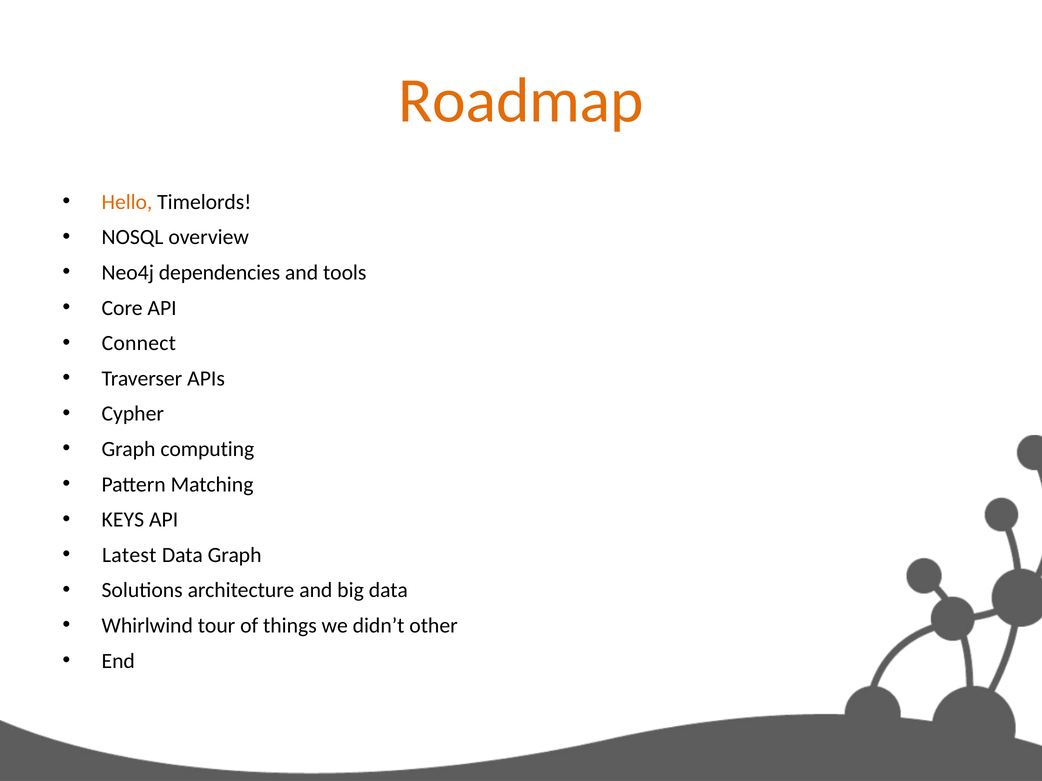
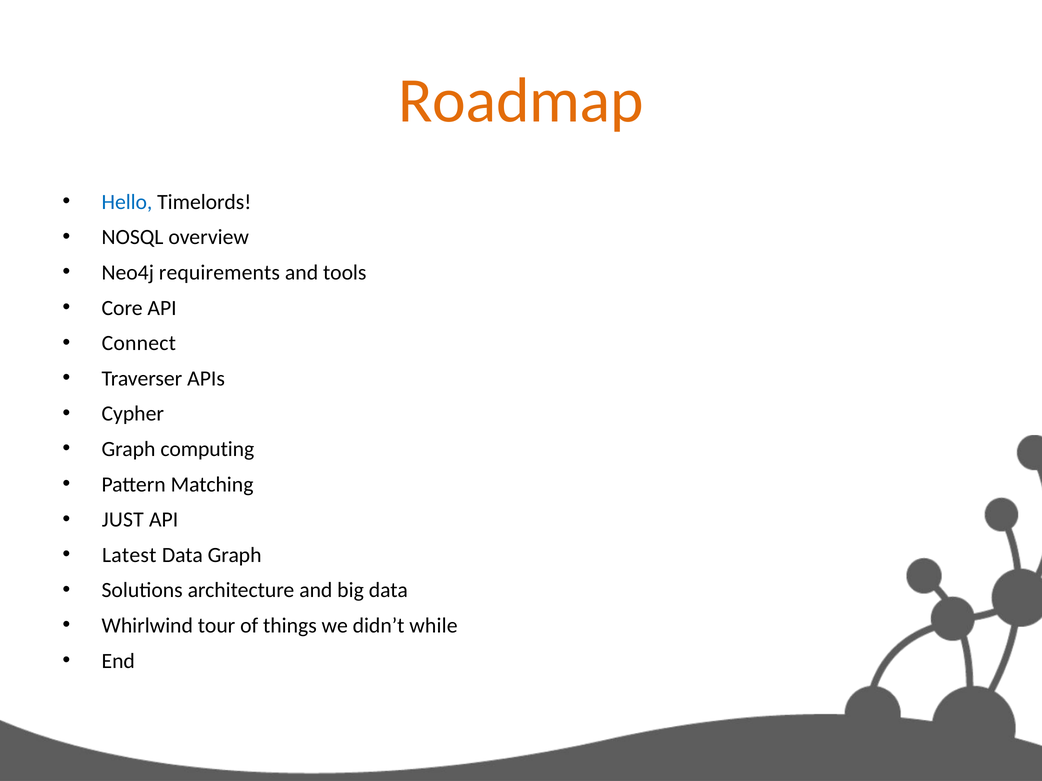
Hello colour: orange -> blue (127, 202)
dependencies: dependencies -> requirements (219, 273)
KEYS: KEYS -> JUST (123, 520)
other: other -> while (433, 626)
